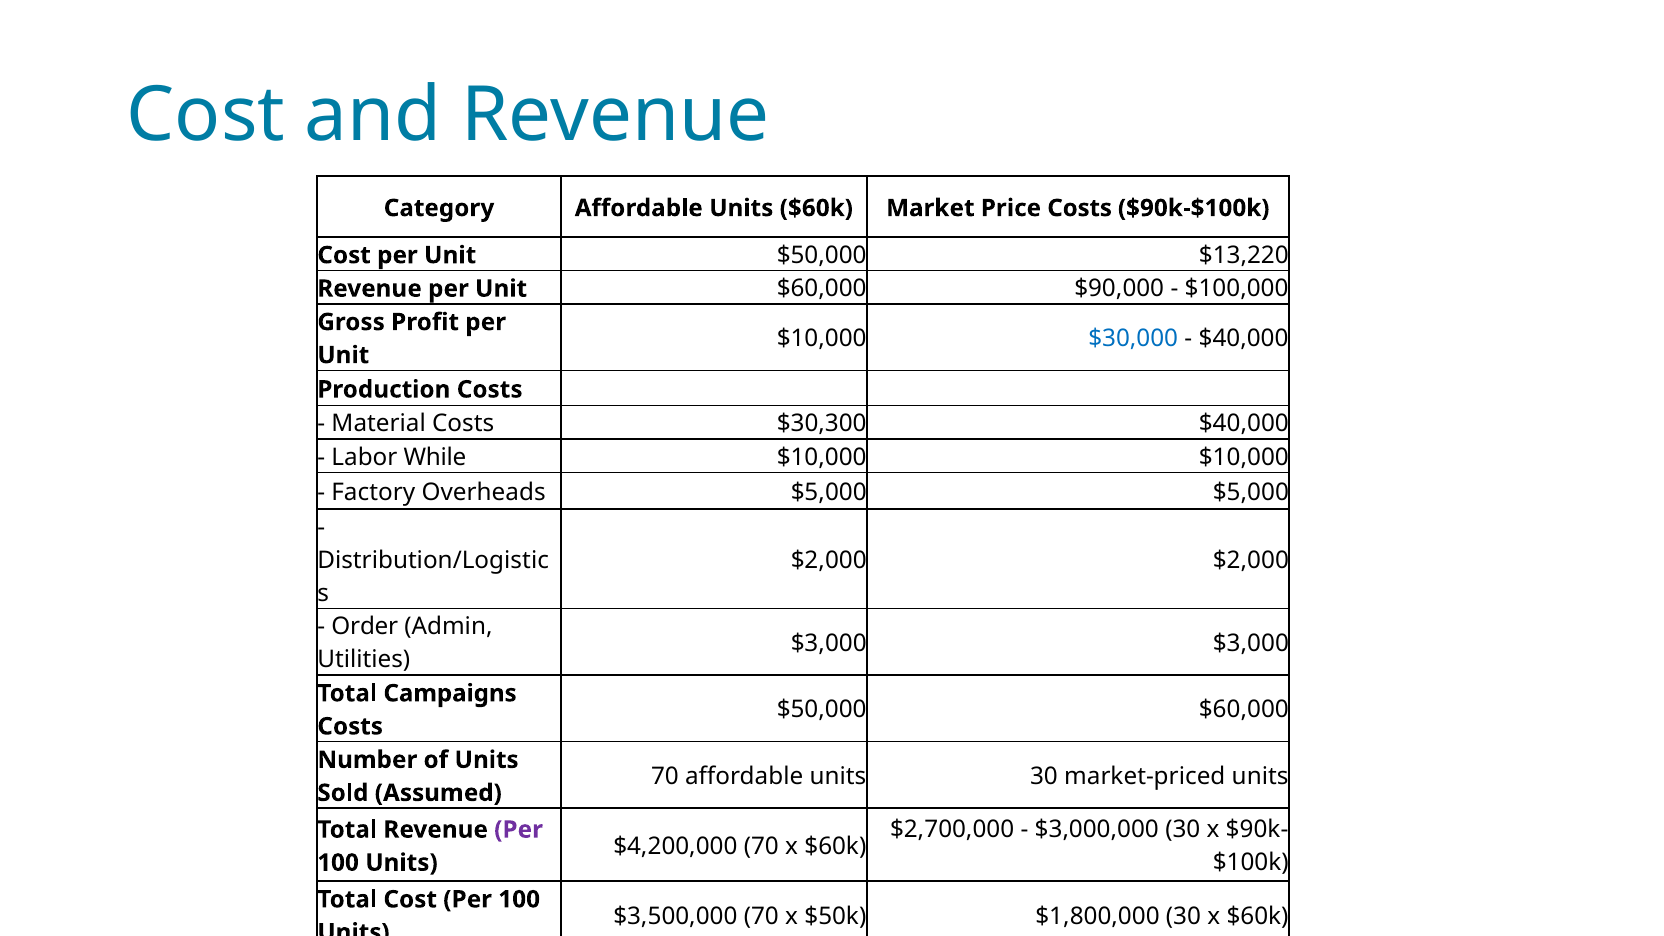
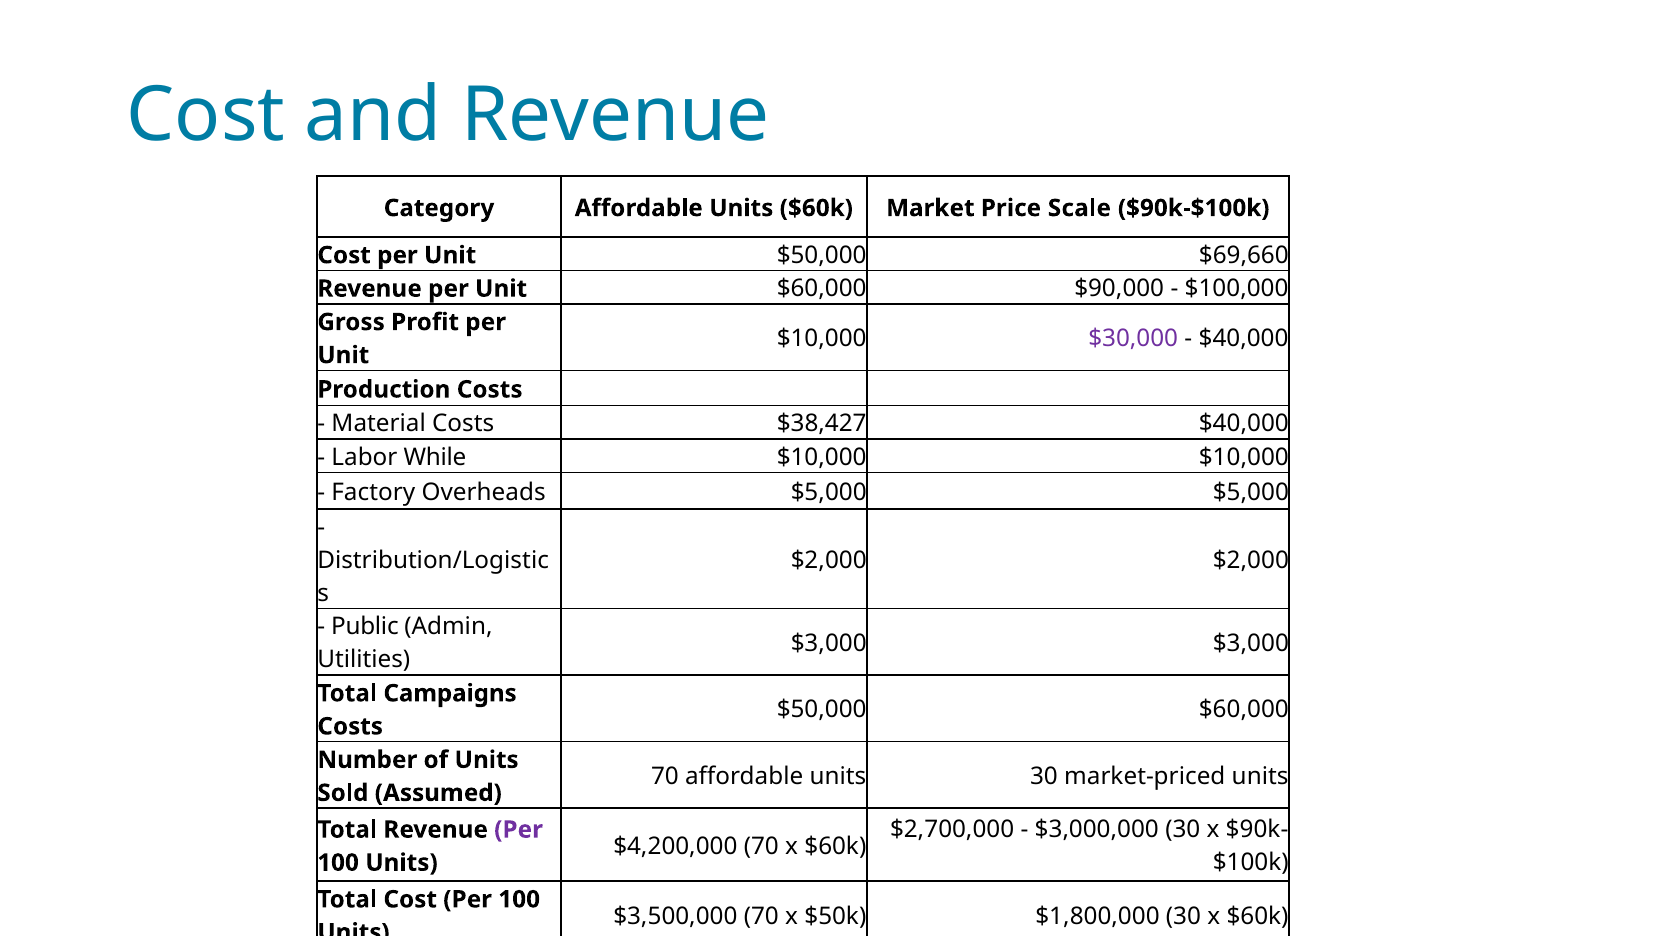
Price Costs: Costs -> Scale (1079, 208)
$13,220: $13,220 -> $69,660 (1244, 255)
$30,000 colour: blue -> purple (1133, 339)
$30,300: $30,300 -> $38,427 (822, 424)
Order: Order -> Public (365, 627)
